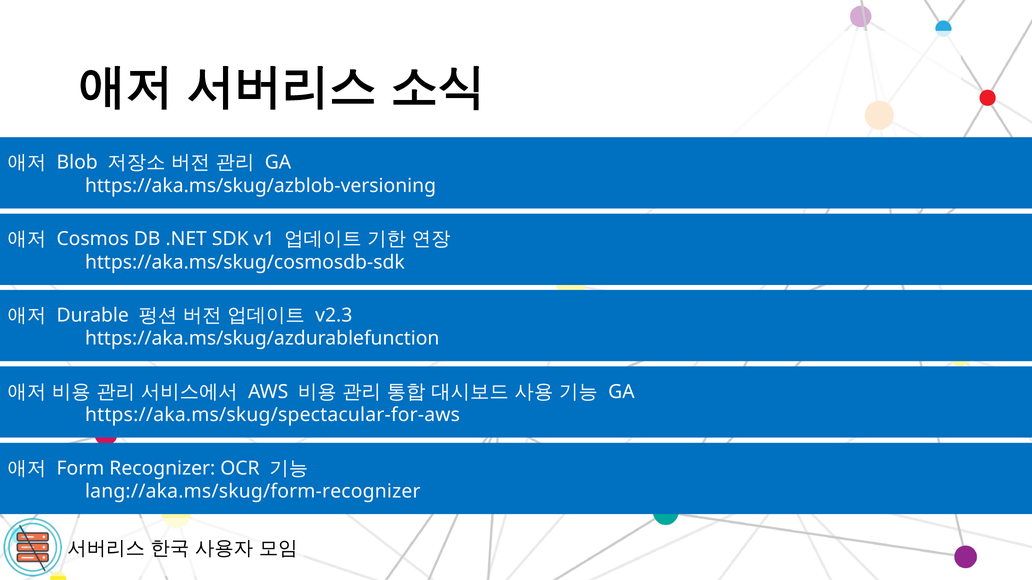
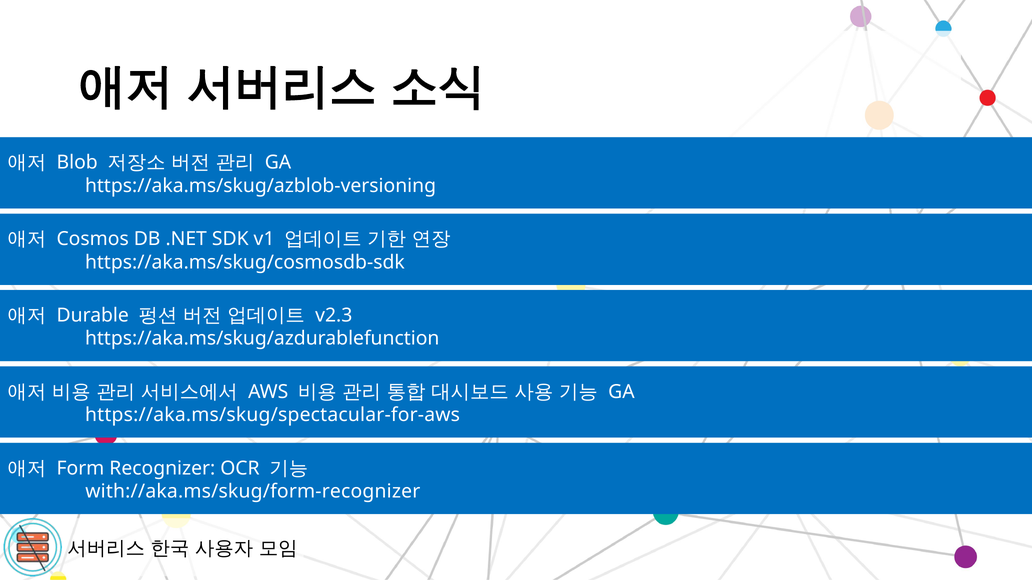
lang://aka.ms/skug/form-recognizer: lang://aka.ms/skug/form-recognizer -> with://aka.ms/skug/form-recognizer (253, 492)
